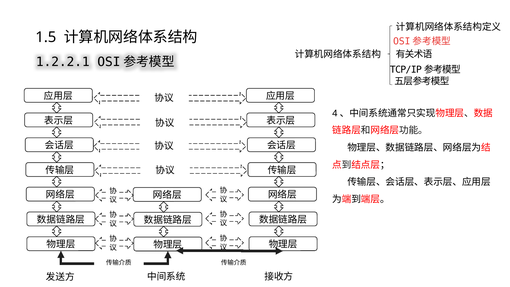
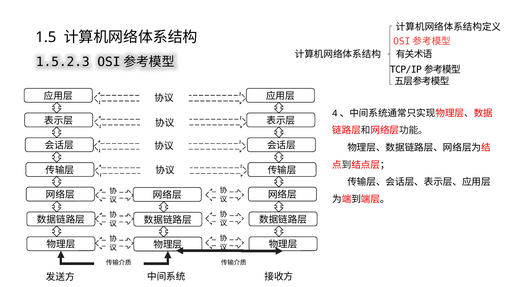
1.2.2.1: 1.2.2.1 -> 1.5.2.3 (63, 62)
